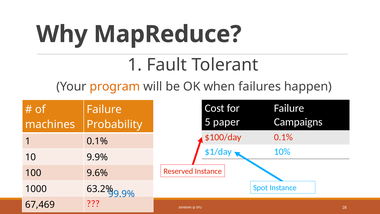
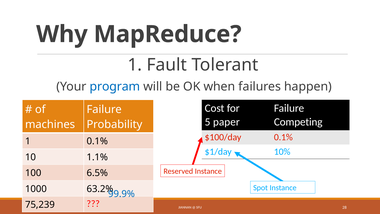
program colour: orange -> blue (115, 86)
Campaigns: Campaigns -> Competing (298, 122)
9.9%: 9.9% -> 1.1% (97, 157)
9.6%: 9.6% -> 6.5% (97, 173)
67,469: 67,469 -> 75,239 (40, 205)
